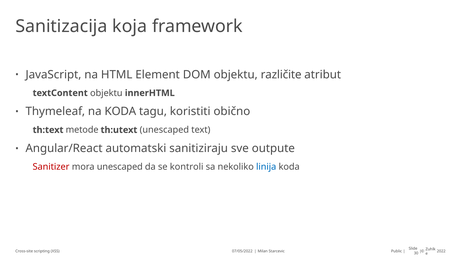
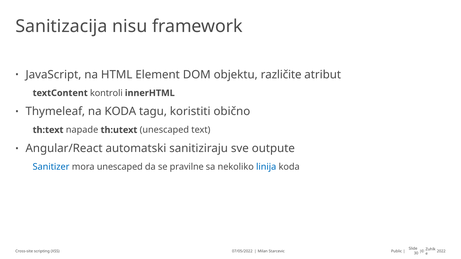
koja: koja -> nisu (130, 26)
textContent objektu: objektu -> kontroli (106, 93)
metode: metode -> napade (82, 130)
Sanitizer colour: red -> blue (51, 167)
kontroli: kontroli -> pravilne (187, 167)
